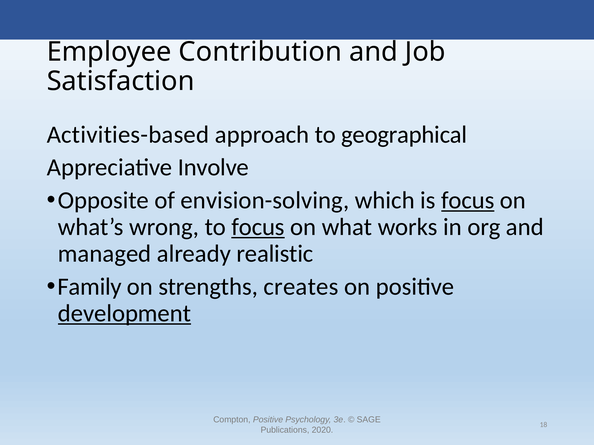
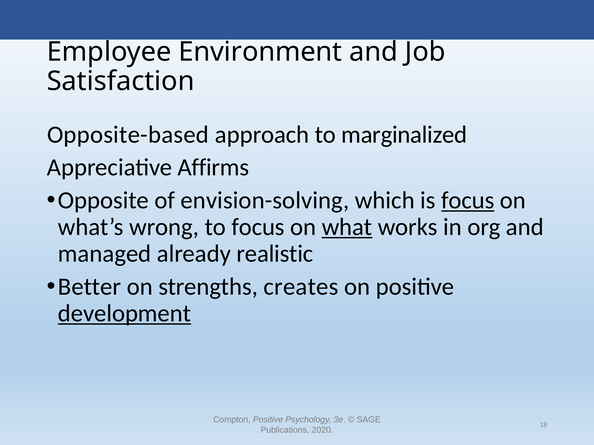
Contribution: Contribution -> Environment (260, 52)
Activities-based: Activities-based -> Opposite-based (128, 135)
geographical: geographical -> marginalized (404, 135)
Involve: Involve -> Affirms (213, 168)
focus underline: present -> none (258, 227)
what underline: none -> present (347, 227)
Family: Family -> Better (90, 287)
